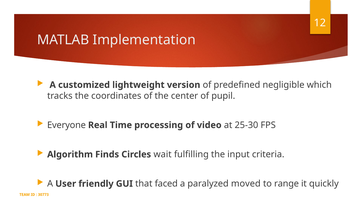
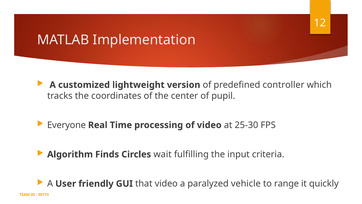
negligible: negligible -> controller (283, 85)
that faced: faced -> video (166, 183)
moved: moved -> vehicle (246, 183)
